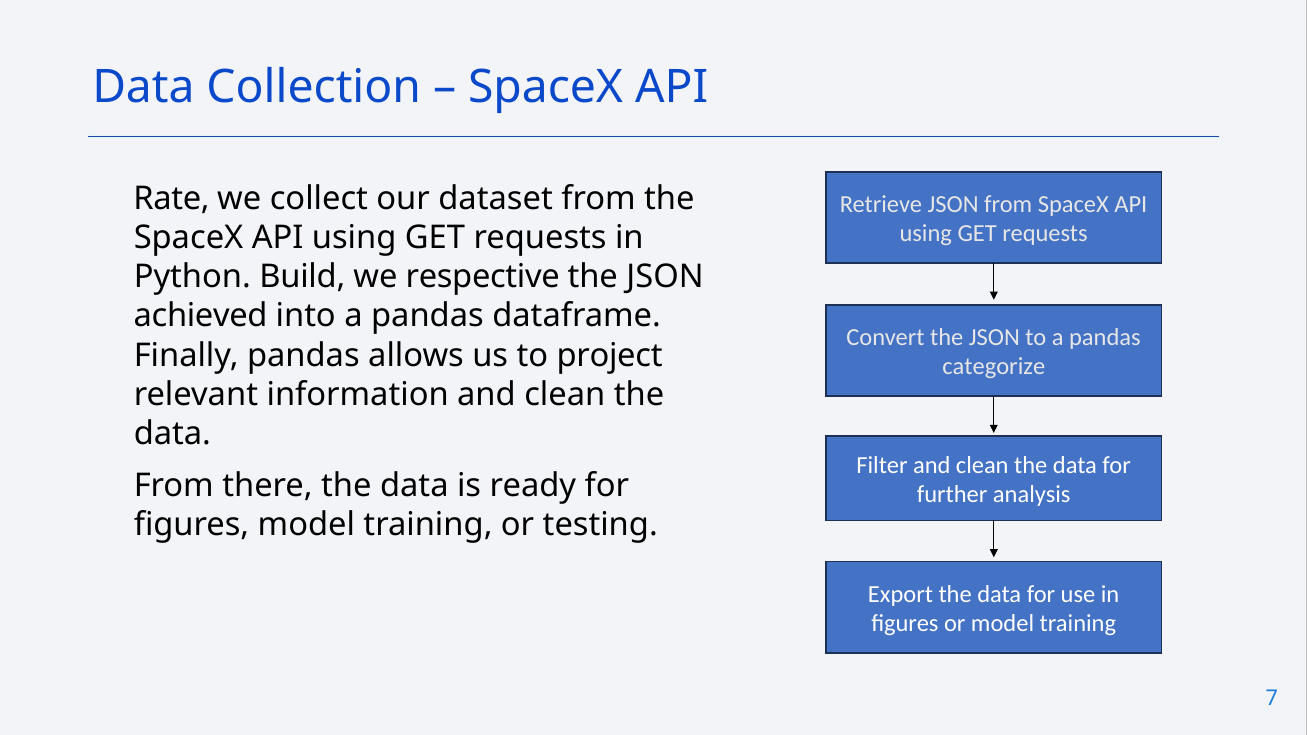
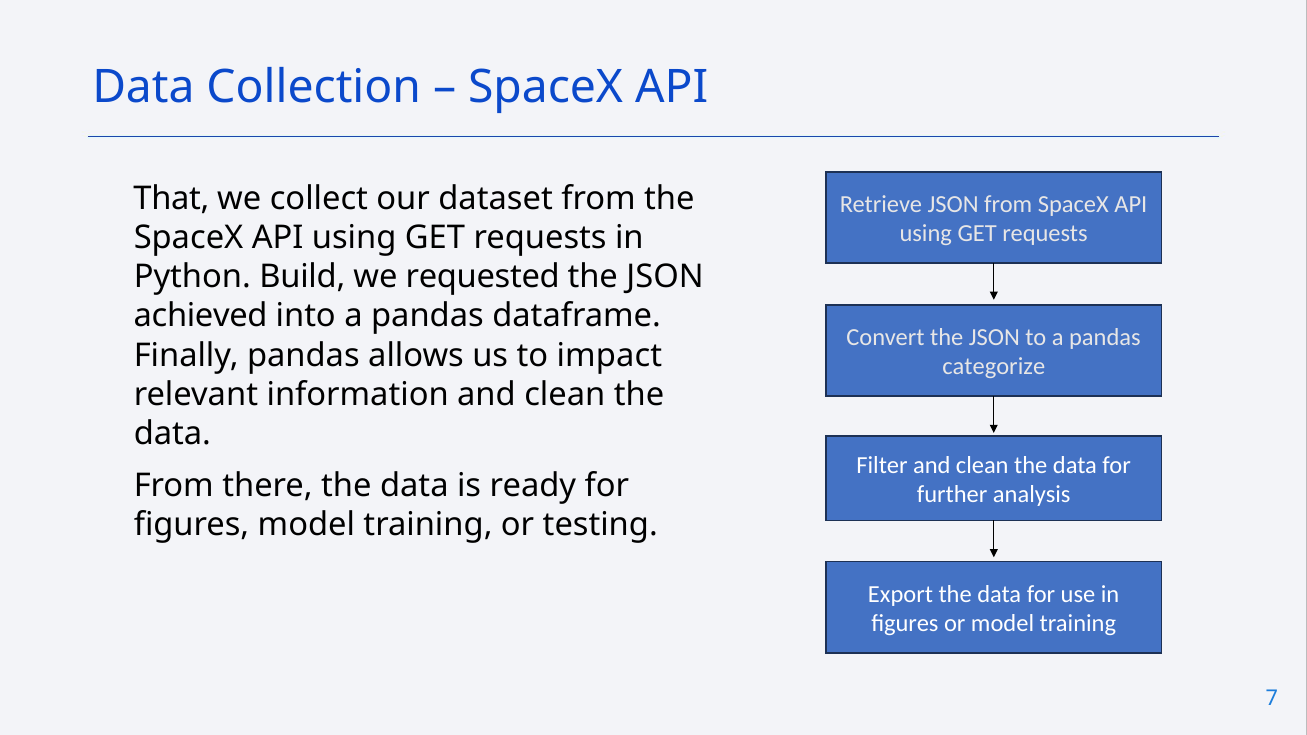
Rate: Rate -> That (171, 199)
respective: respective -> requested (483, 277)
project: project -> impact (609, 355)
